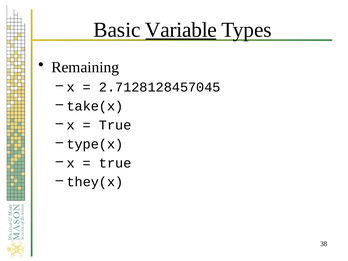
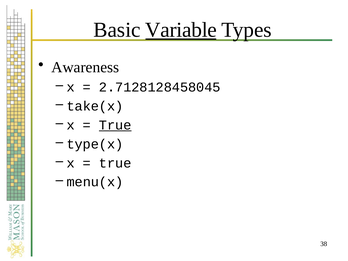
Remaining: Remaining -> Awareness (85, 67)
2.7128128457045: 2.7128128457045 -> 2.7128128458045 (160, 87)
True underline: none -> present (115, 125)
they(x: they(x -> menu(x (95, 182)
